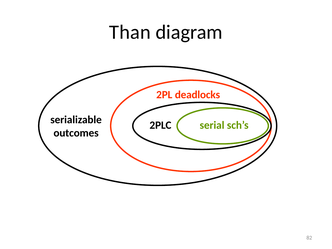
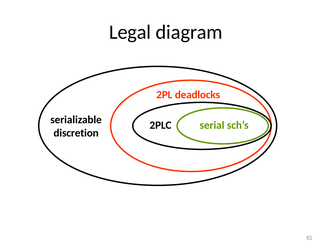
Than: Than -> Legal (130, 32)
outcomes: outcomes -> discretion (76, 133)
